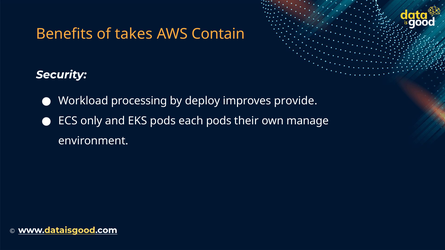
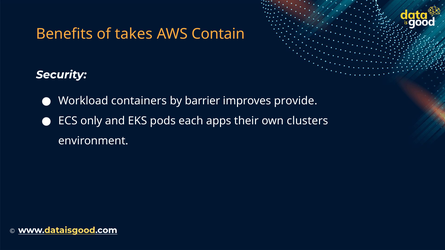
processing: processing -> containers (139, 101)
deploy: deploy -> barrier (202, 101)
each pods: pods -> apps (219, 121)
manage: manage -> clusters (307, 121)
